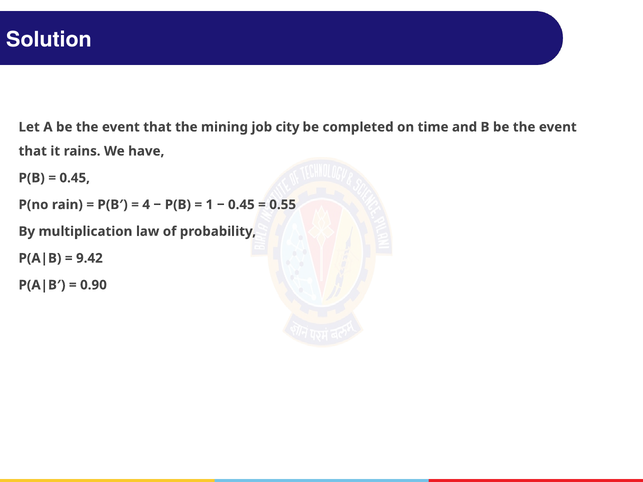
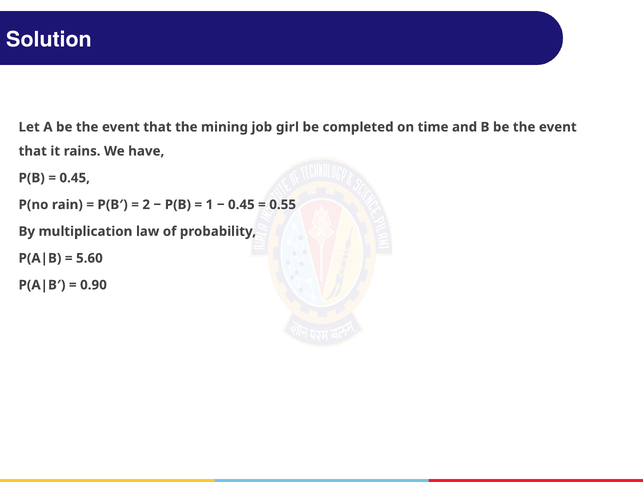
city: city -> girl (287, 127)
4: 4 -> 2 (146, 205)
9.42: 9.42 -> 5.60 (89, 258)
